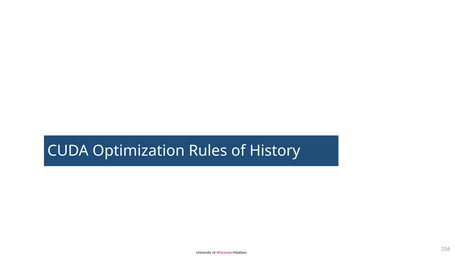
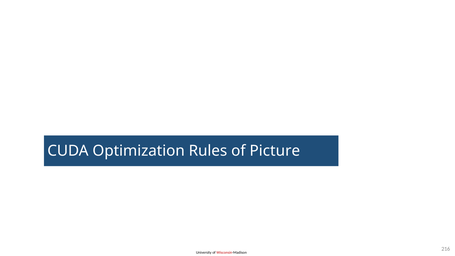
History: History -> Picture (275, 151)
